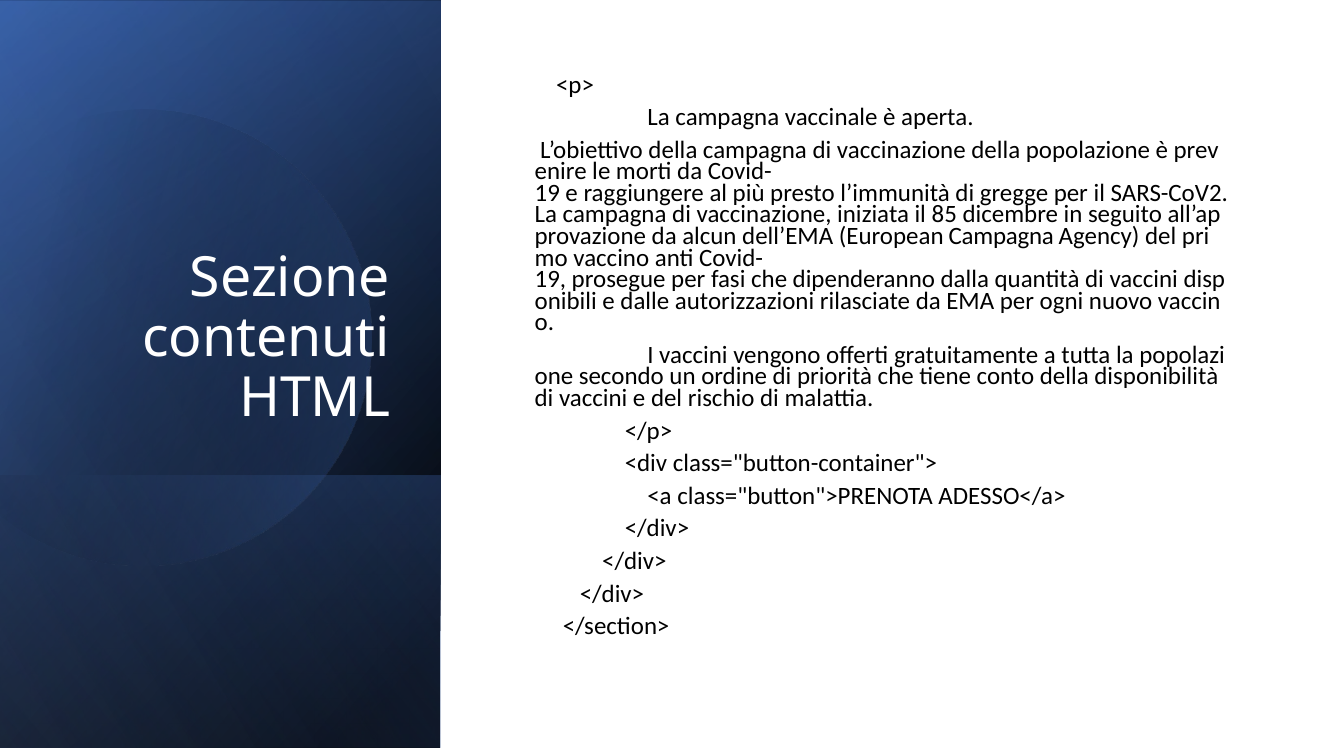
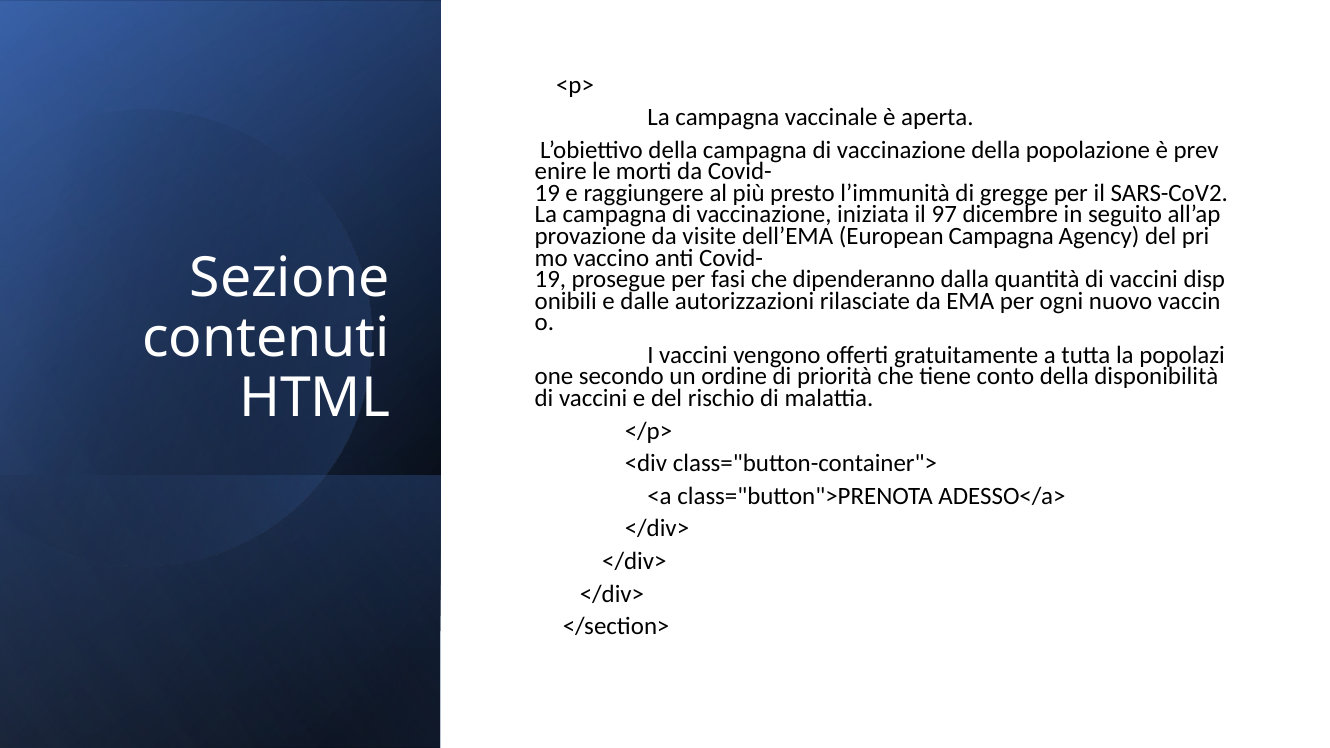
85: 85 -> 97 (944, 215)
alcun: alcun -> visite (709, 236)
